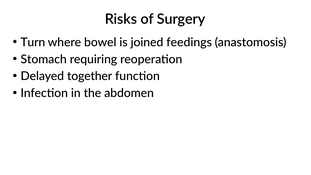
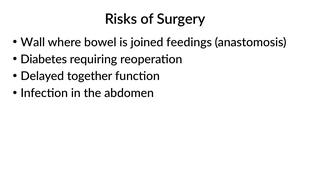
Turn: Turn -> Wall (33, 42)
Stomach: Stomach -> Diabetes (44, 59)
